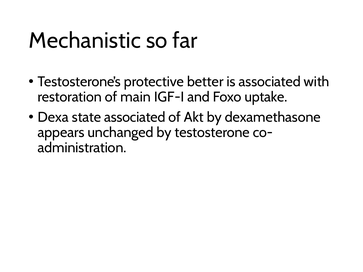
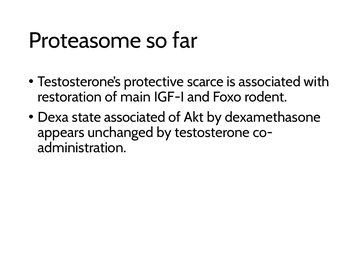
Mechanistic: Mechanistic -> Proteasome (85, 41)
better: better -> scarce (205, 82)
uptake: uptake -> rodent (266, 97)
